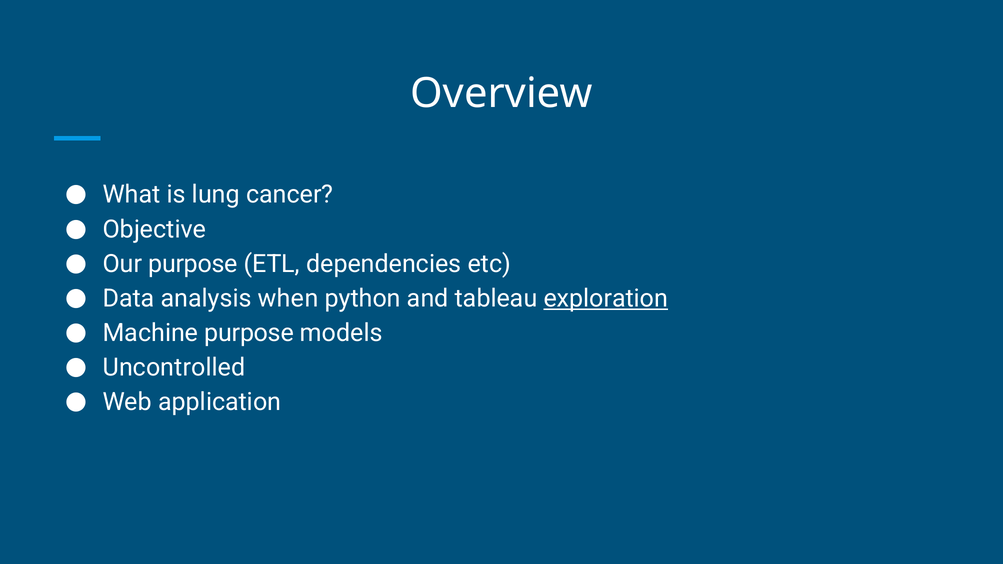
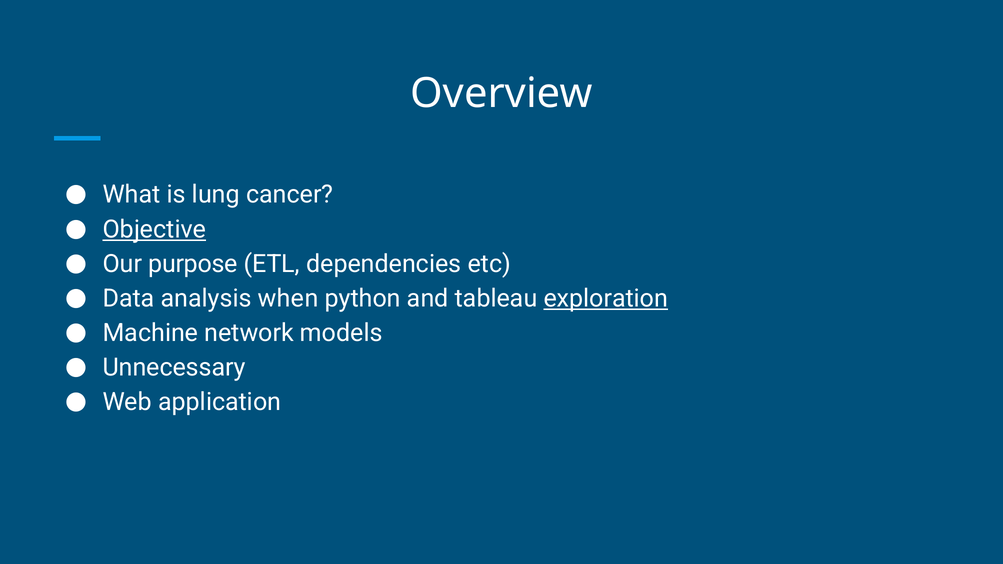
Objective underline: none -> present (154, 229)
Machine purpose: purpose -> network (249, 333)
Uncontrolled: Uncontrolled -> Unnecessary (174, 368)
